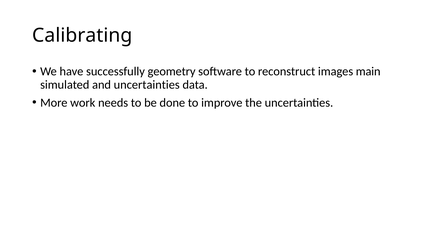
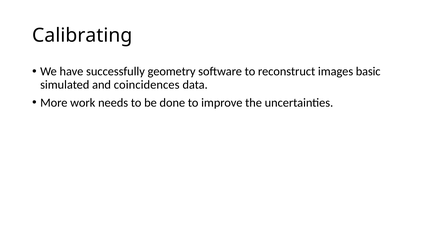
main: main -> basic (368, 72)
and uncertainties: uncertainties -> coincidences (147, 85)
